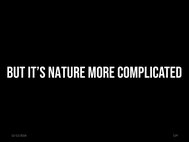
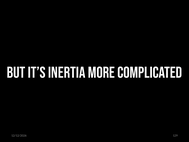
NATURE: NATURE -> INERTIA (67, 73)
